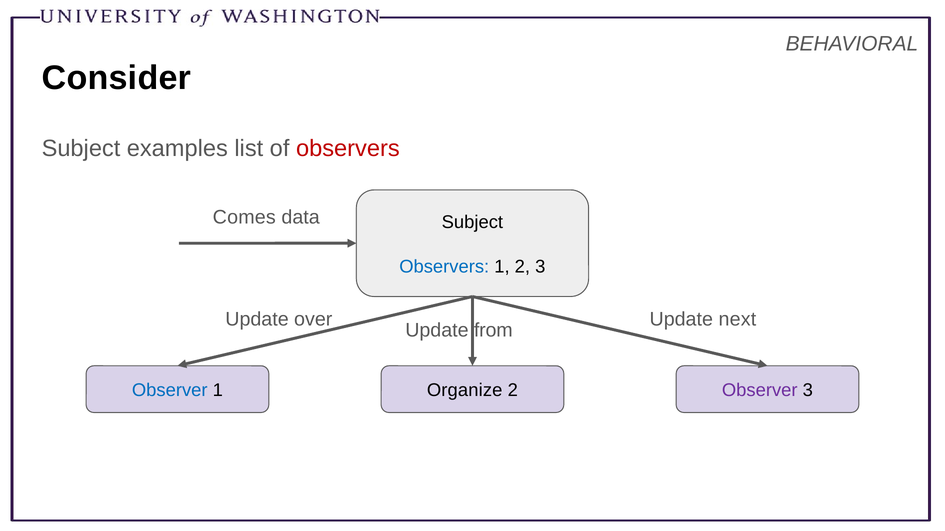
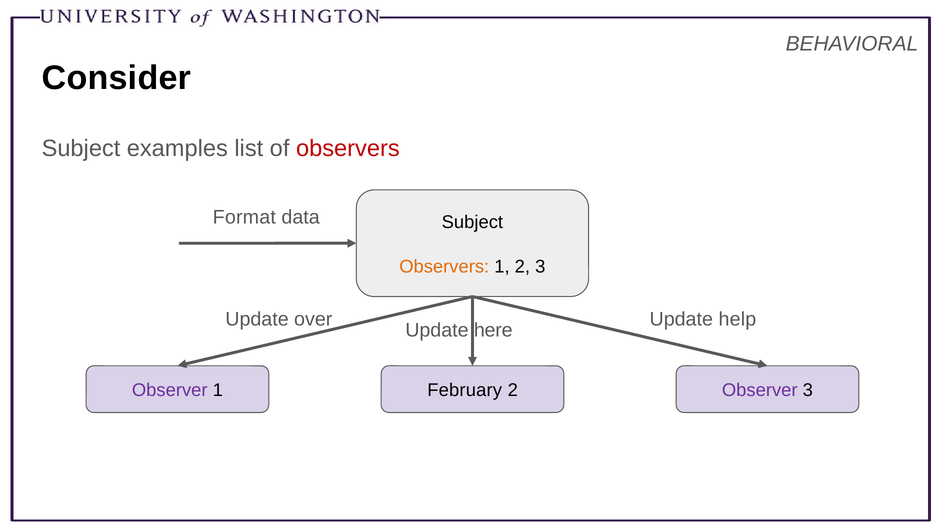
Comes: Comes -> Format (244, 217)
Observers colour: blue -> orange (444, 267)
next: next -> help (737, 319)
from: from -> here (493, 331)
Observer colour: blue -> purple (170, 391)
Organize: Organize -> February (465, 391)
